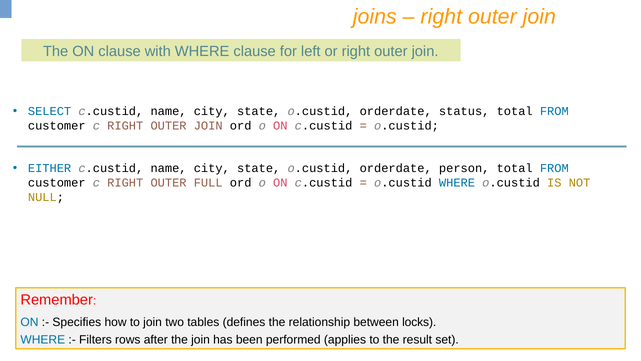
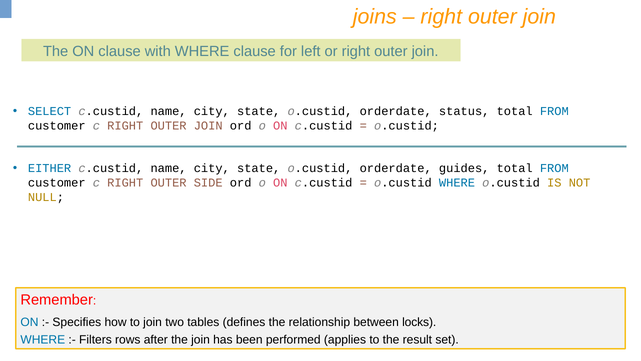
person: person -> guides (464, 168)
FULL: FULL -> SIDE (208, 182)
